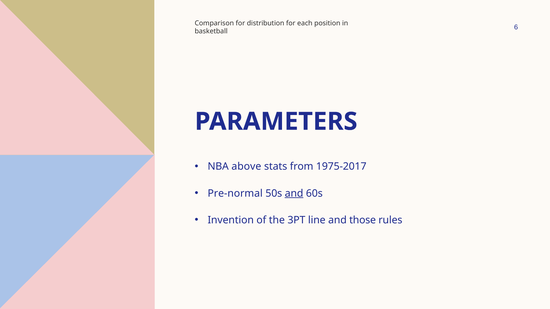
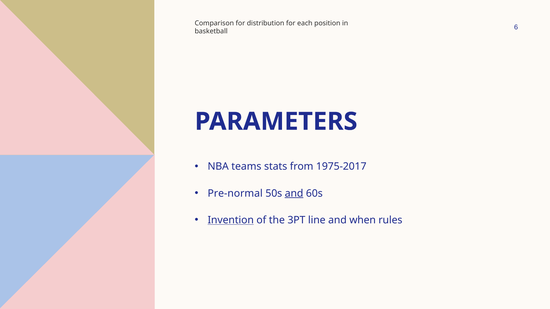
above: above -> teams (246, 167)
Invention underline: none -> present (231, 220)
those: those -> when (363, 220)
